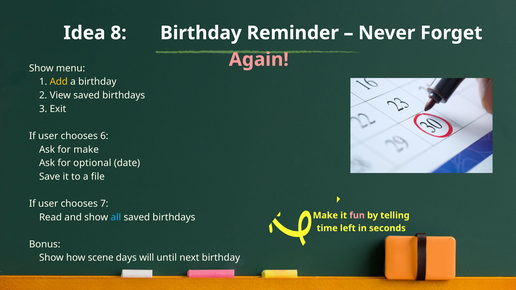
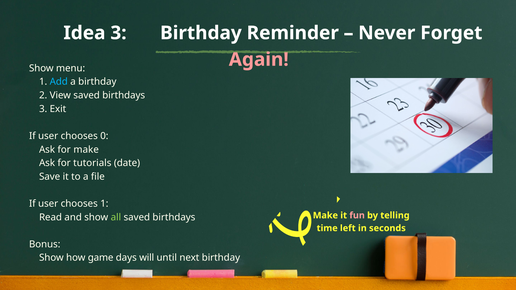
Idea 8: 8 -> 3 (118, 33)
Add colour: yellow -> light blue (59, 82)
6: 6 -> 0 (104, 136)
optional: optional -> tutorials (92, 163)
chooses 7: 7 -> 1 (104, 204)
all colour: light blue -> light green (116, 217)
scene: scene -> game (101, 258)
